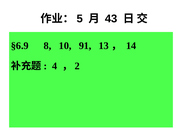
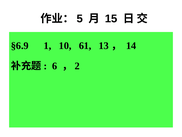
43: 43 -> 15 (111, 19)
8: 8 -> 1 (47, 46)
91: 91 -> 61 (85, 46)
4: 4 -> 6 (55, 66)
